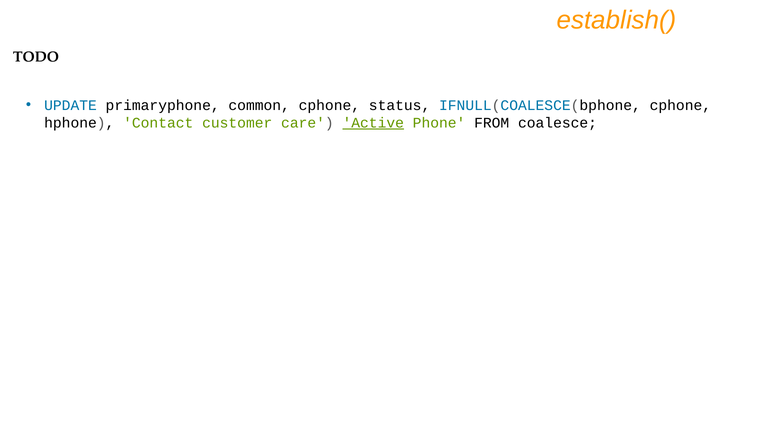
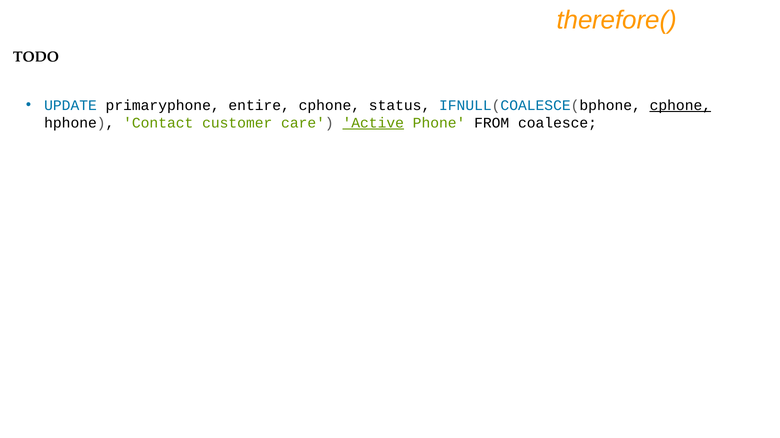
establish(: establish( -> therefore( (617, 20)
common: common -> entire (259, 105)
cphone underline: none -> present (680, 105)
